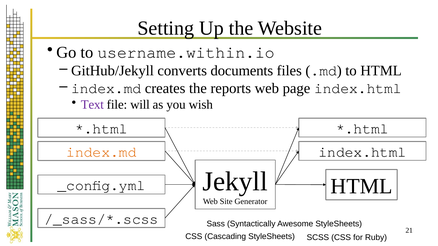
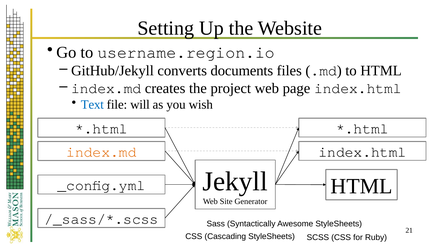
username.within.io: username.within.io -> username.region.io (186, 52)
reports: reports -> project (231, 88)
Text colour: purple -> blue (92, 105)
